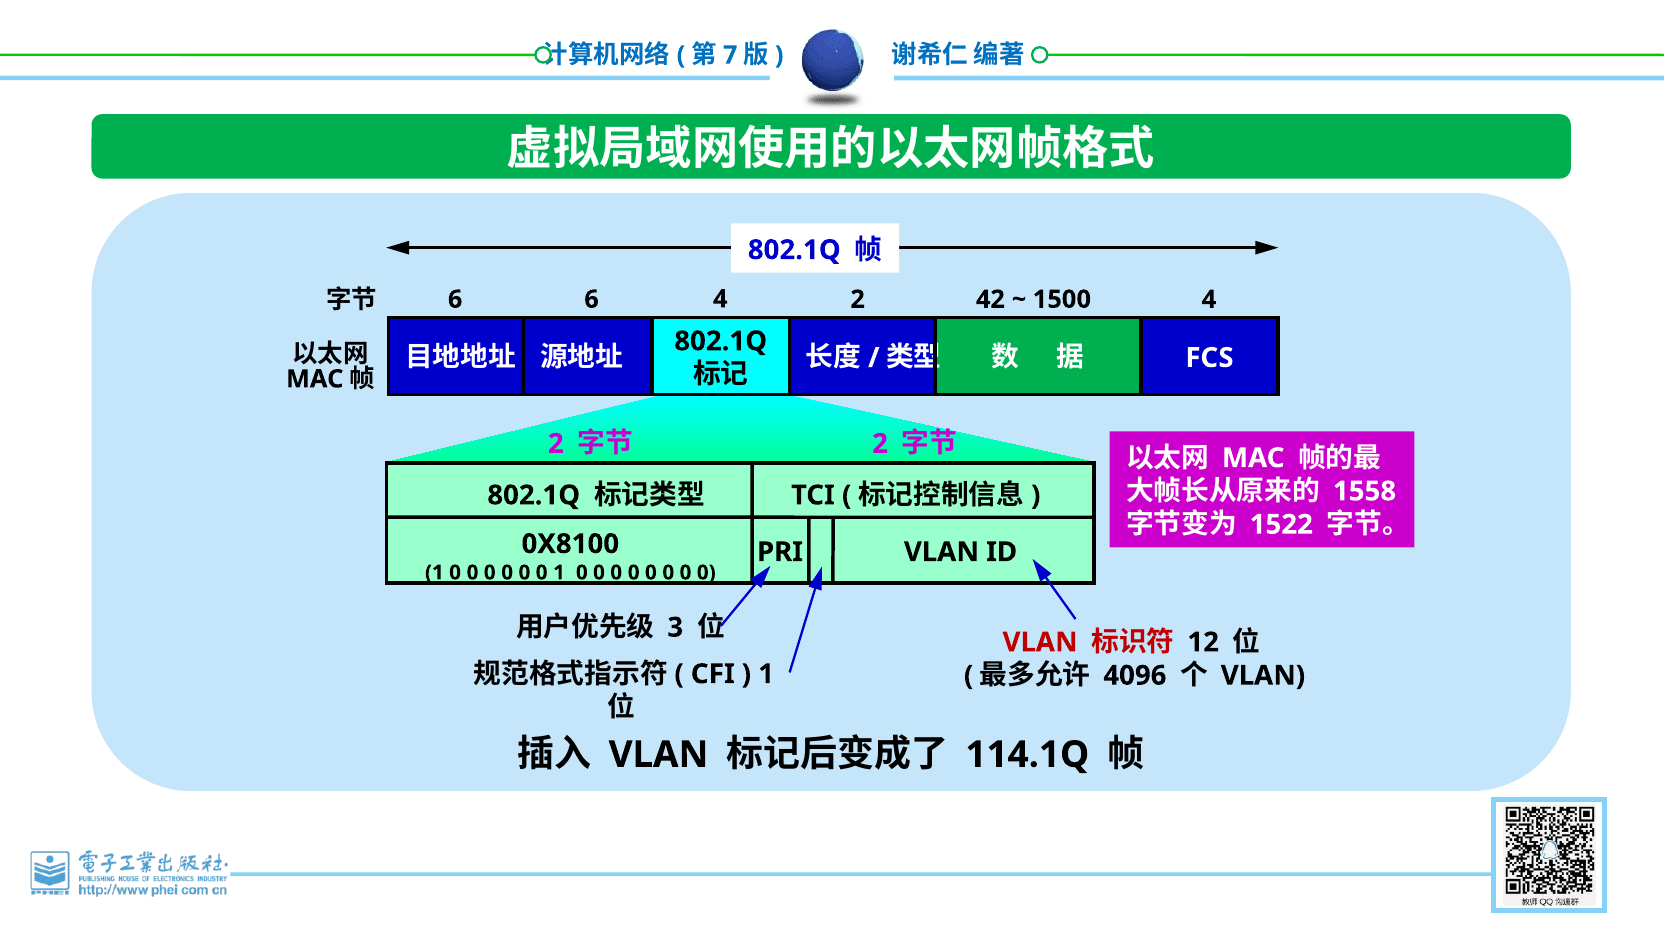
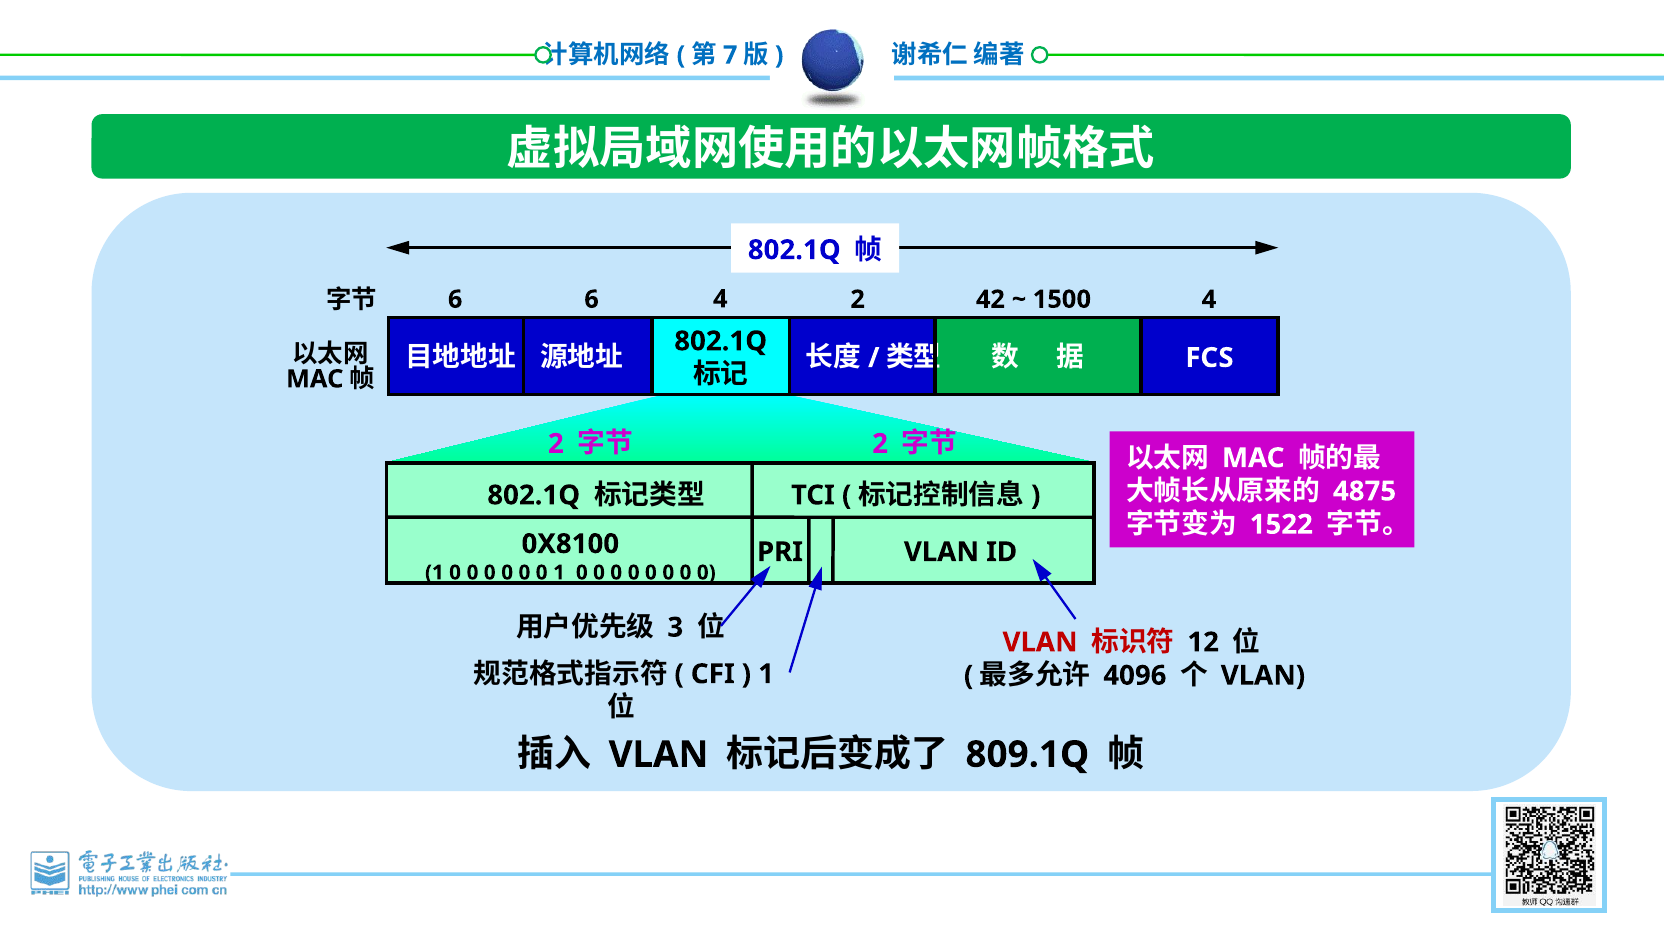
1558: 1558 -> 4875 (1365, 491)
114.1Q: 114.1Q -> 809.1Q (1027, 755)
